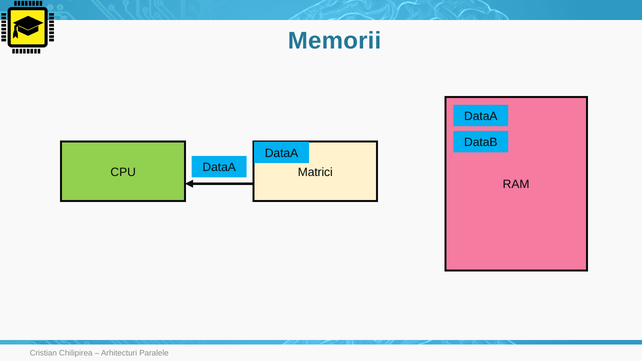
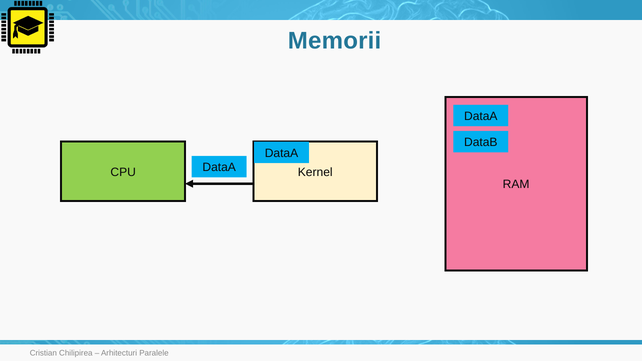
Matrici: Matrici -> Kernel (315, 172)
